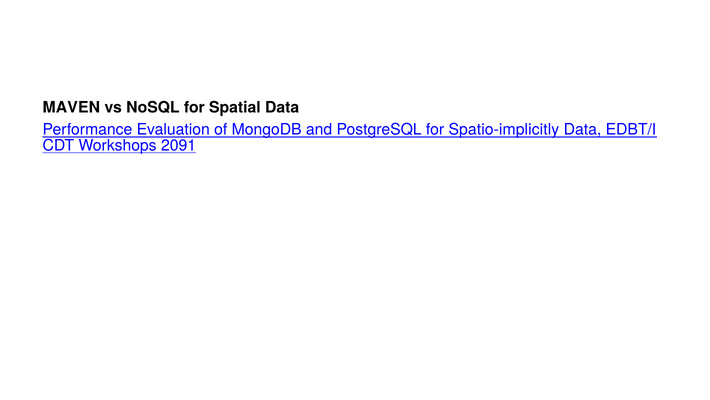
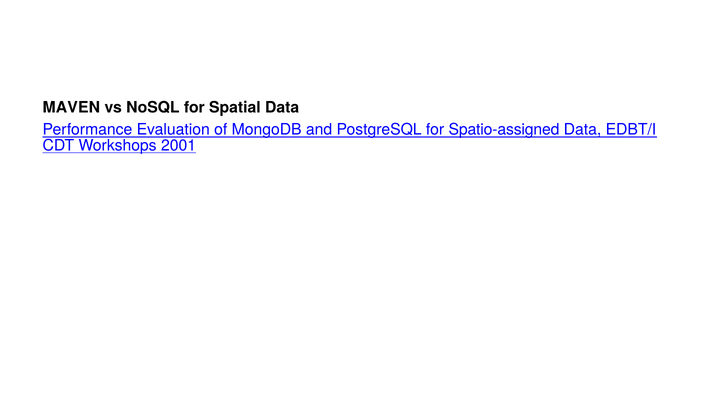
Spatio-implicitly: Spatio-implicitly -> Spatio-assigned (504, 129)
2091: 2091 -> 2001 (179, 145)
